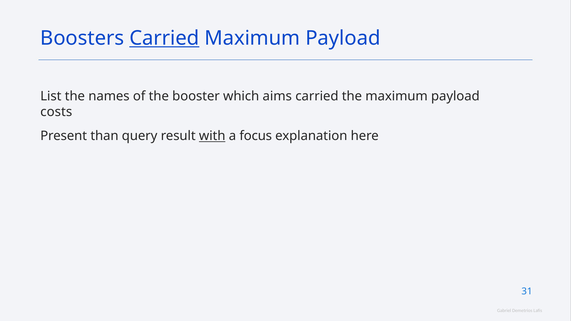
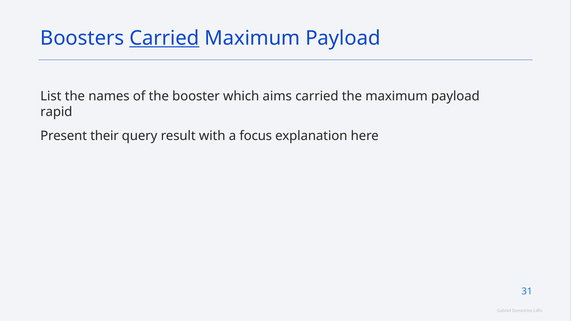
costs: costs -> rapid (56, 112)
than: than -> their (105, 136)
with underline: present -> none (212, 136)
